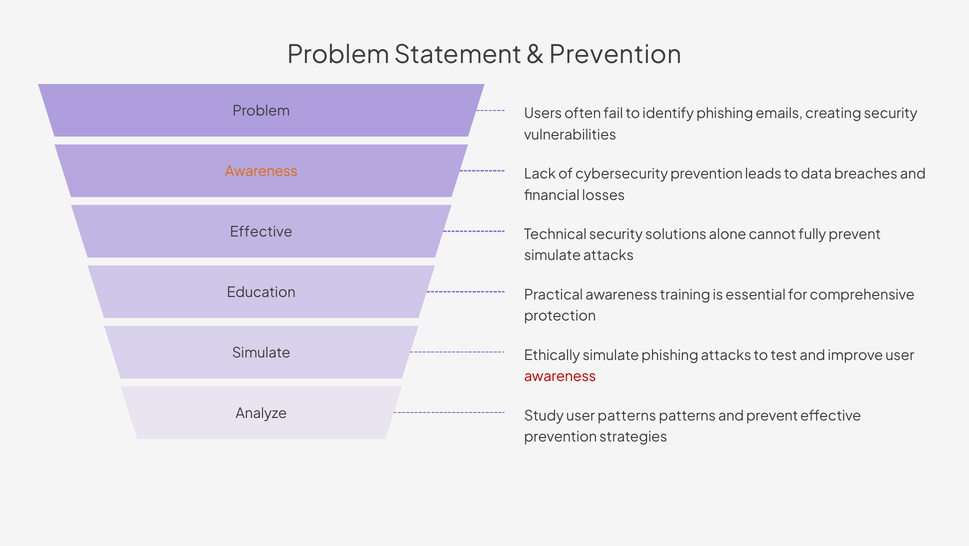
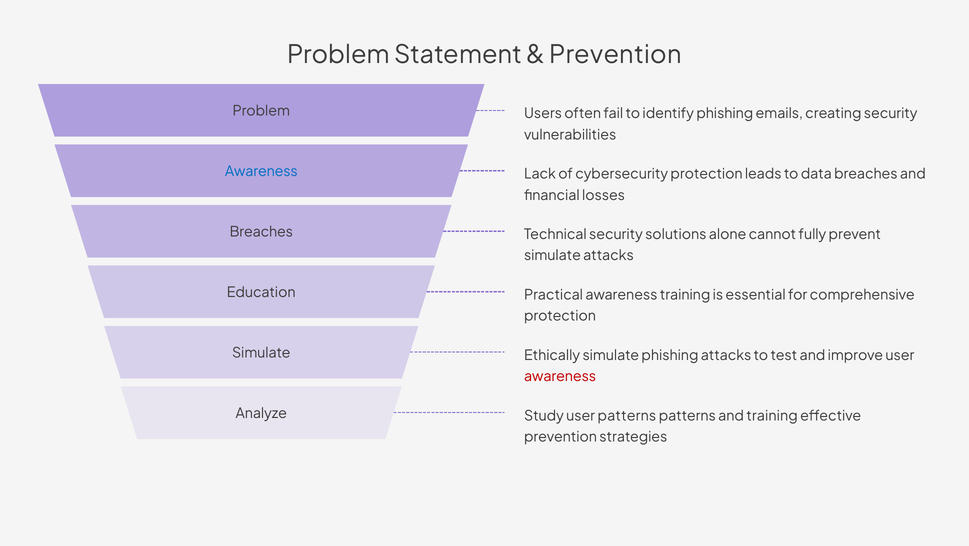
Awareness colour: orange -> blue (261, 172)
cybersecurity prevention: prevention -> protection (707, 174)
Effective: Effective -> Breaches (261, 232)
and prevent: prevent -> training (772, 415)
